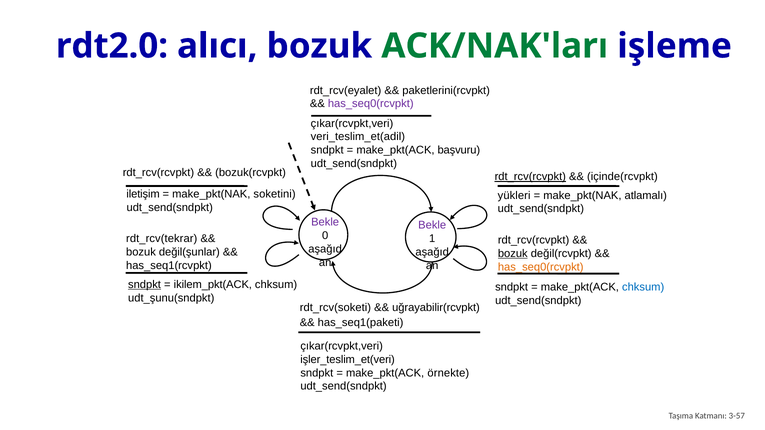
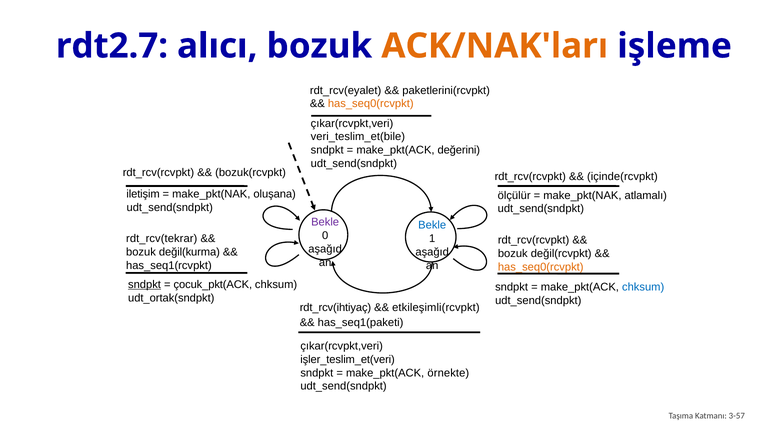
rdt2.0: rdt2.0 -> rdt2.7 (112, 46)
ACK/NAK'ları colour: green -> orange (495, 46)
has_seq0(rcvpkt colour: purple -> orange (371, 104)
veri_teslim_et(adil: veri_teslim_et(adil -> veri_teslim_et(bile (358, 137)
başvuru: başvuru -> değerini (459, 150)
rdt_rcv(rcvpkt underline: present -> none (530, 177)
soketini: soketini -> oluşana (275, 194)
yükleri: yükleri -> ölçülür (514, 196)
Bekle colour: purple -> blue (432, 225)
değil(şunlar: değil(şunlar -> değil(kurma (189, 252)
bozuk underline: present -> none (513, 254)
ikilem_pkt(ACK: ikilem_pkt(ACK -> çocuk_pkt(ACK (213, 285)
udt_şunu(sndpkt: udt_şunu(sndpkt -> udt_ortak(sndpkt (171, 298)
rdt_rcv(soketi: rdt_rcv(soketi -> rdt_rcv(ihtiyaç (335, 308)
uğrayabilir(rcvpkt: uğrayabilir(rcvpkt -> etkileşimli(rcvpkt (436, 308)
